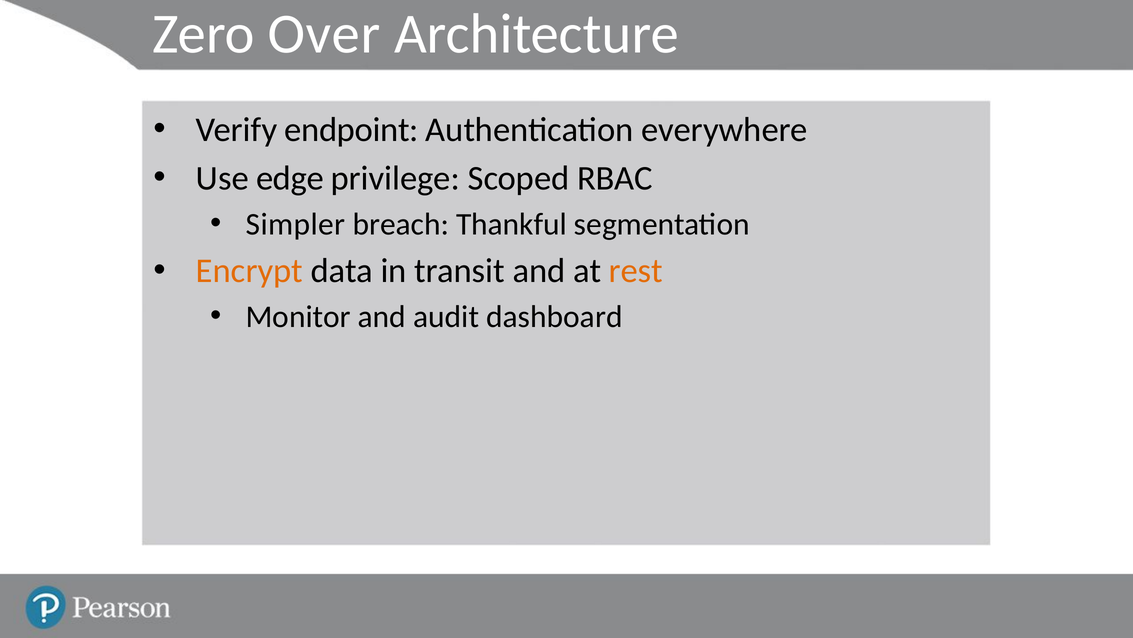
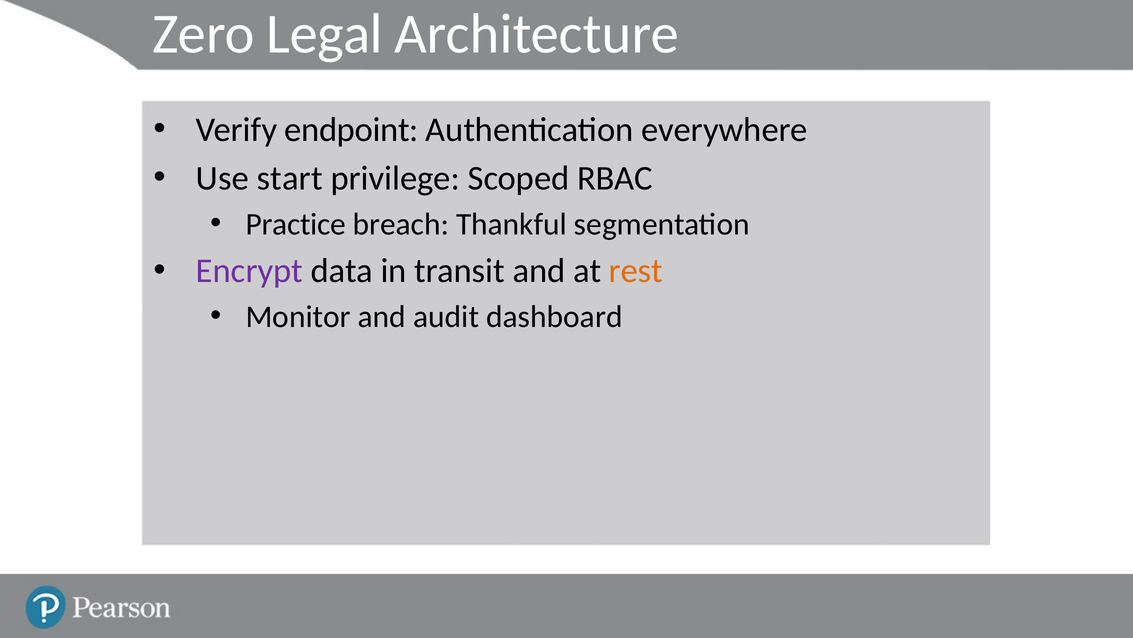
Over: Over -> Legal (325, 34)
edge: edge -> start (290, 178)
Simpler: Simpler -> Practice (296, 224)
Encrypt colour: orange -> purple (249, 271)
